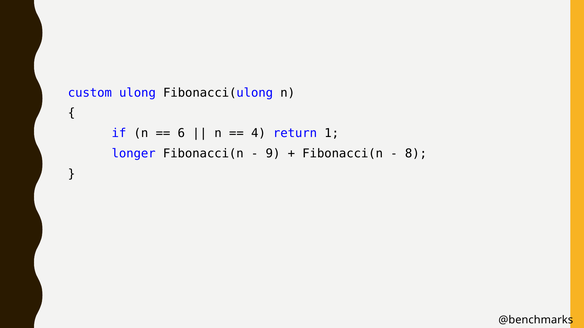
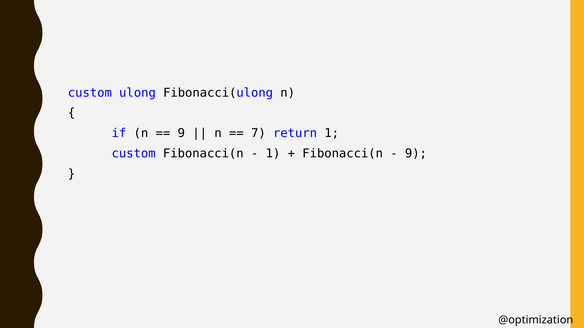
6: 6 -> 9 (181, 133)
4: 4 -> 7 (258, 133)
longer: longer -> custom (134, 154)
9: 9 -> 1 (273, 154)
8: 8 -> 9 (416, 154)
@benchmarks: @benchmarks -> @optimization (536, 320)
